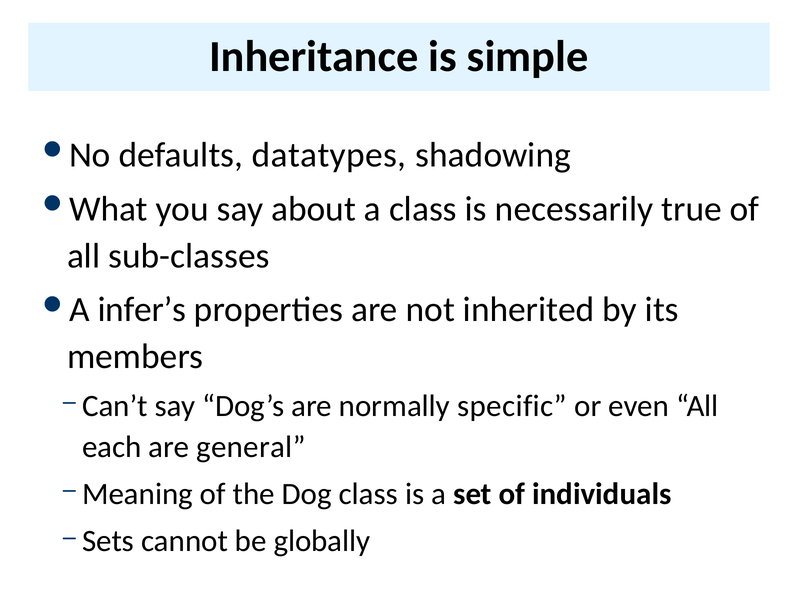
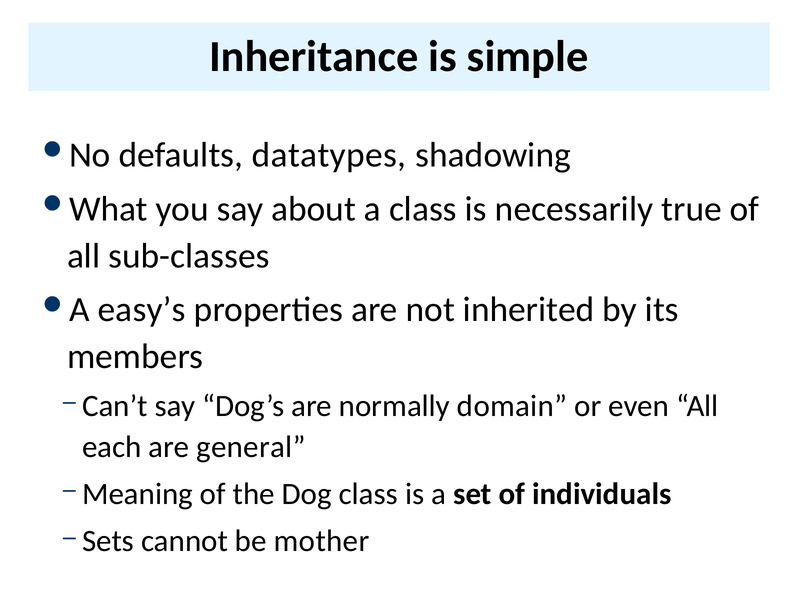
infer’s: infer’s -> easy’s (142, 310)
specific: specific -> domain (512, 406)
globally: globally -> mother (322, 542)
